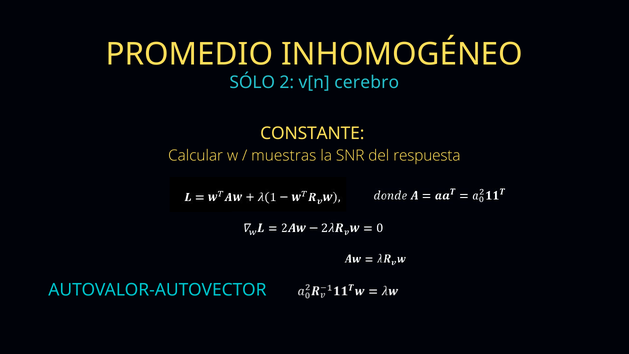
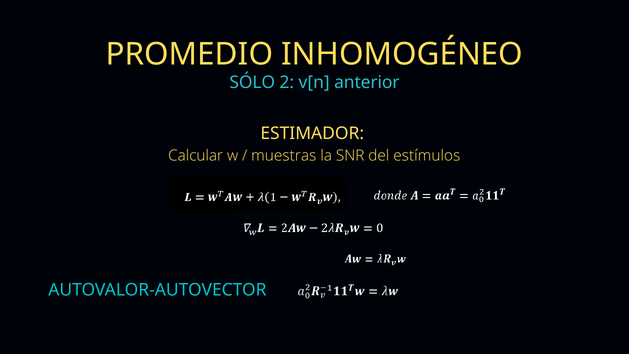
cerebro: cerebro -> anterior (367, 83)
CONSTANTE: CONSTANTE -> ESTIMADOR (312, 133)
respuesta: respuesta -> estímulos (427, 156)
